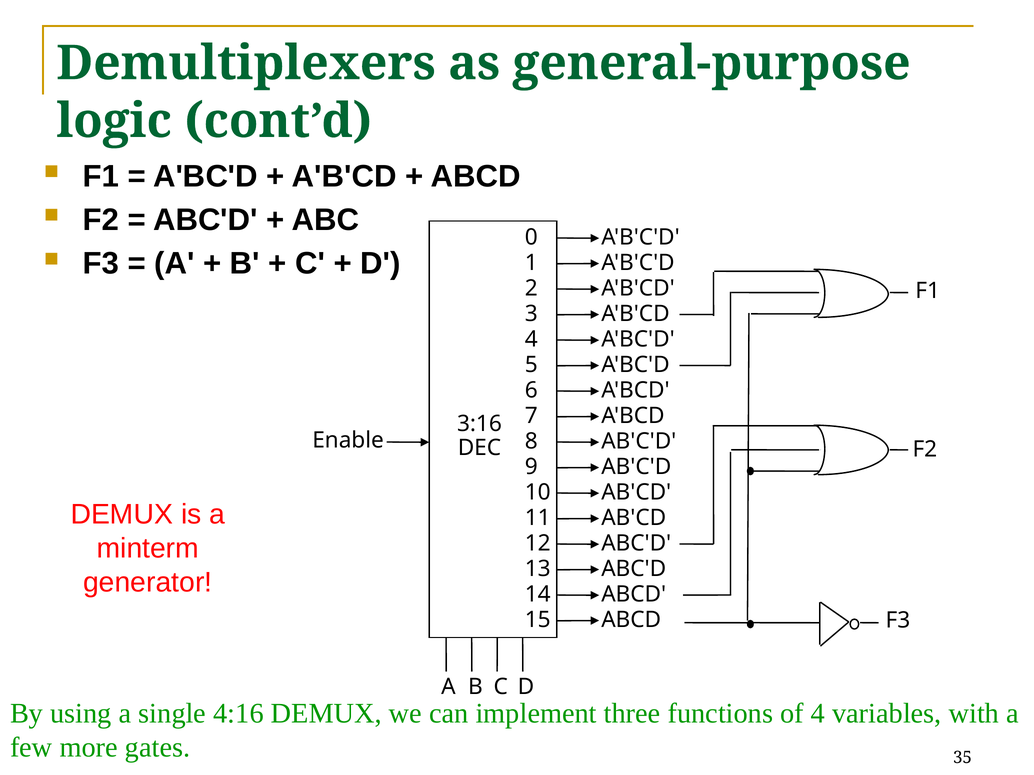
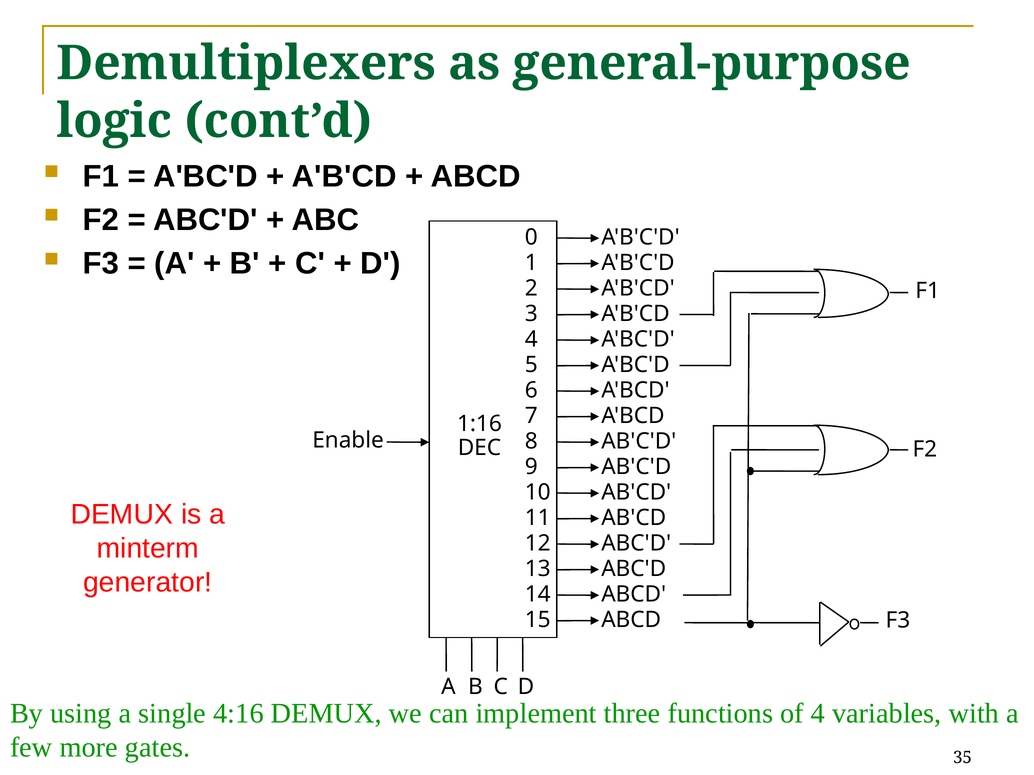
3:16: 3:16 -> 1:16 (479, 424)
